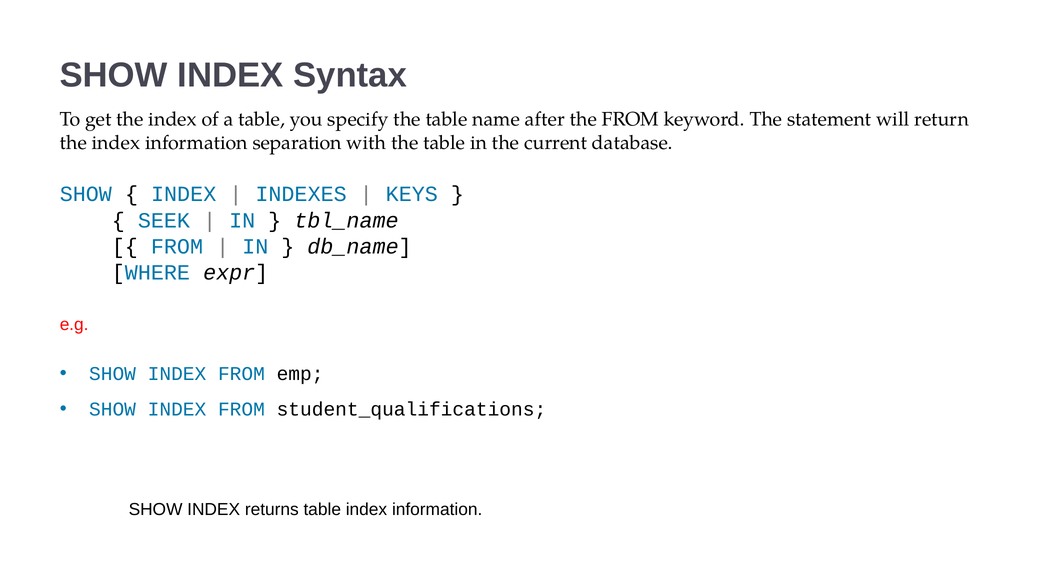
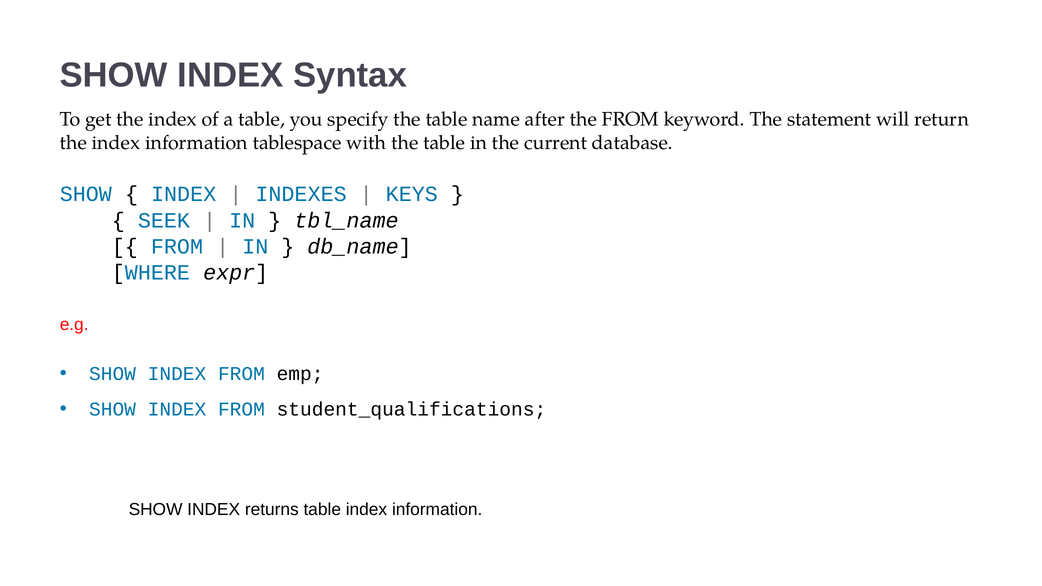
separation: separation -> tablespace (297, 143)
